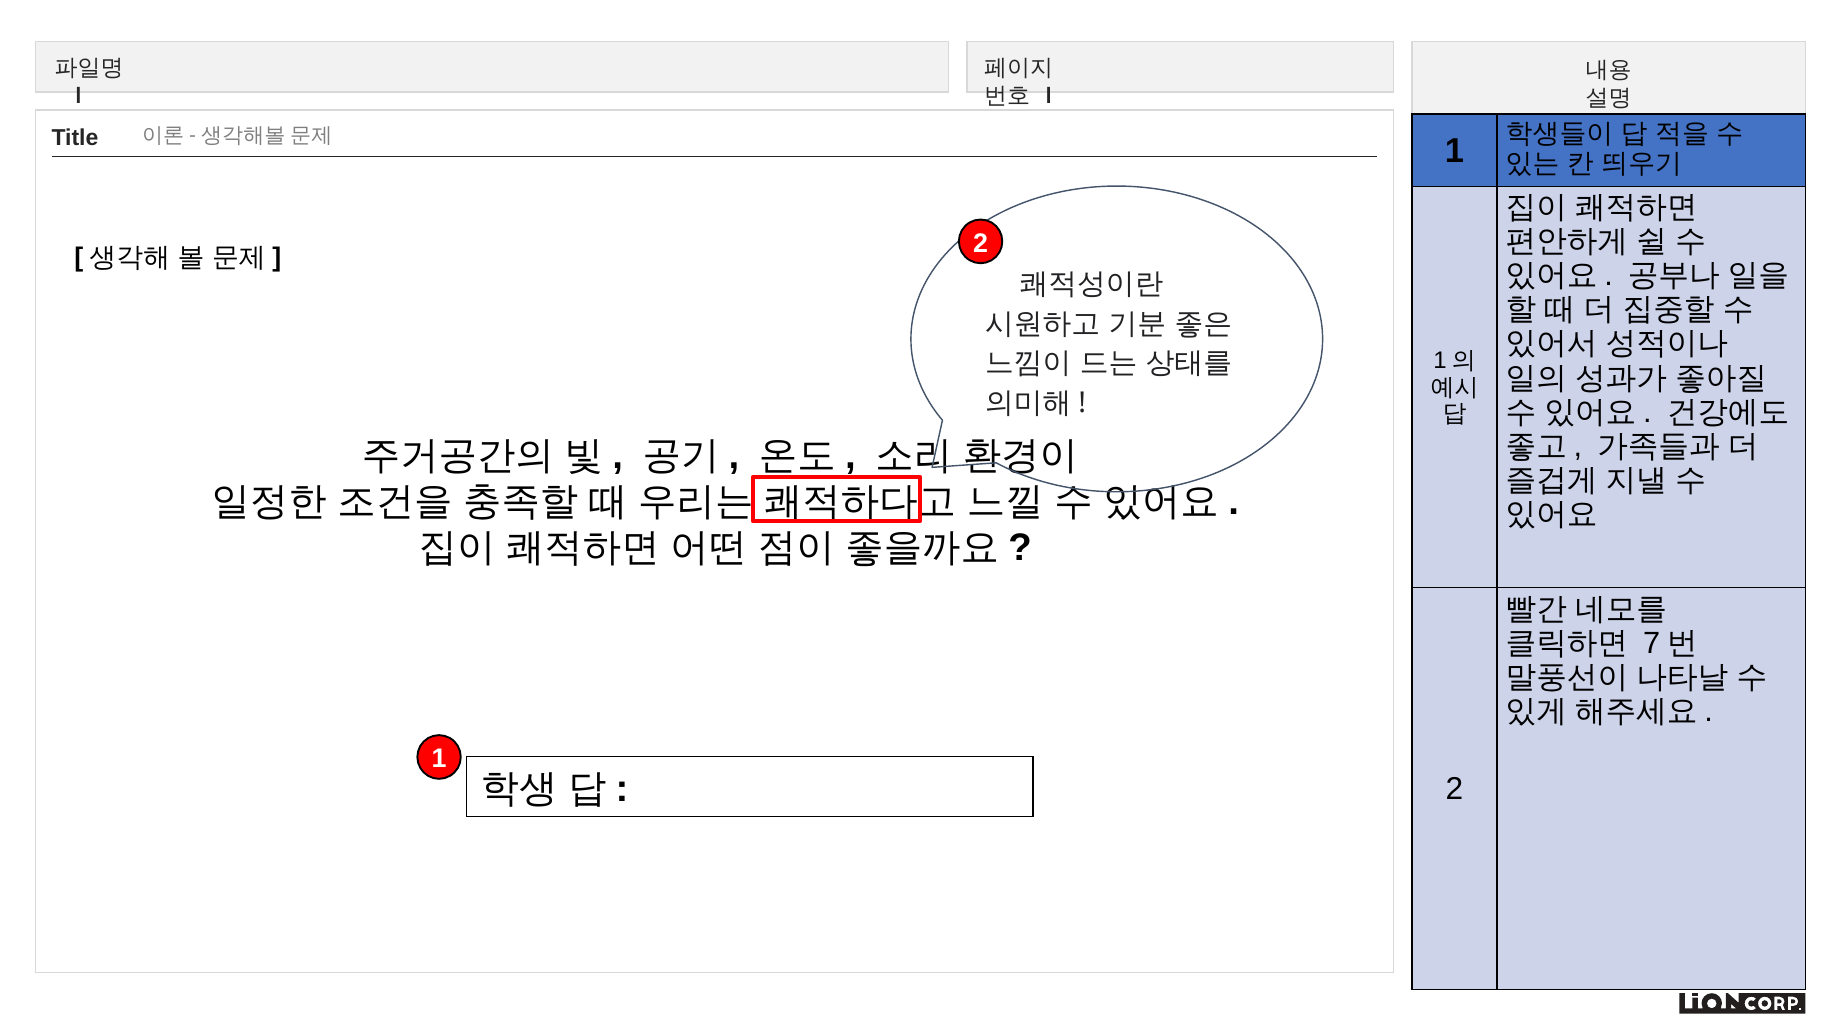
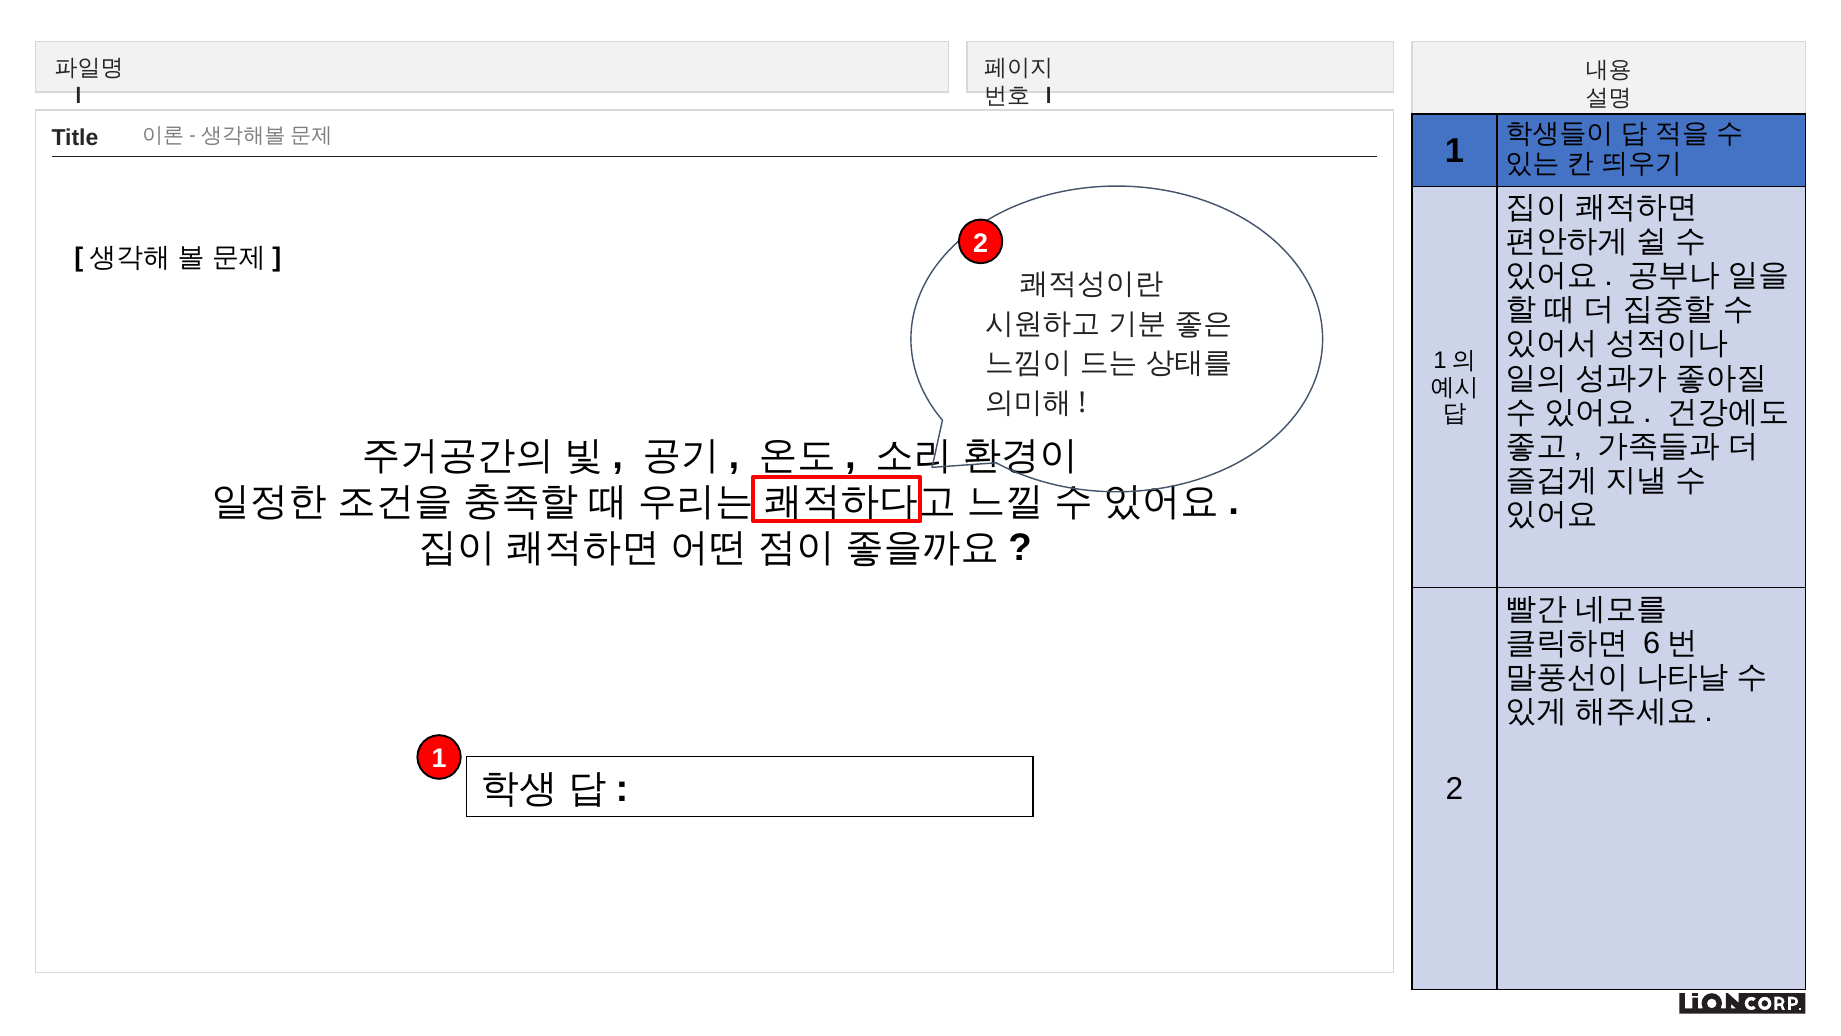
7: 7 -> 6 (1652, 643)
